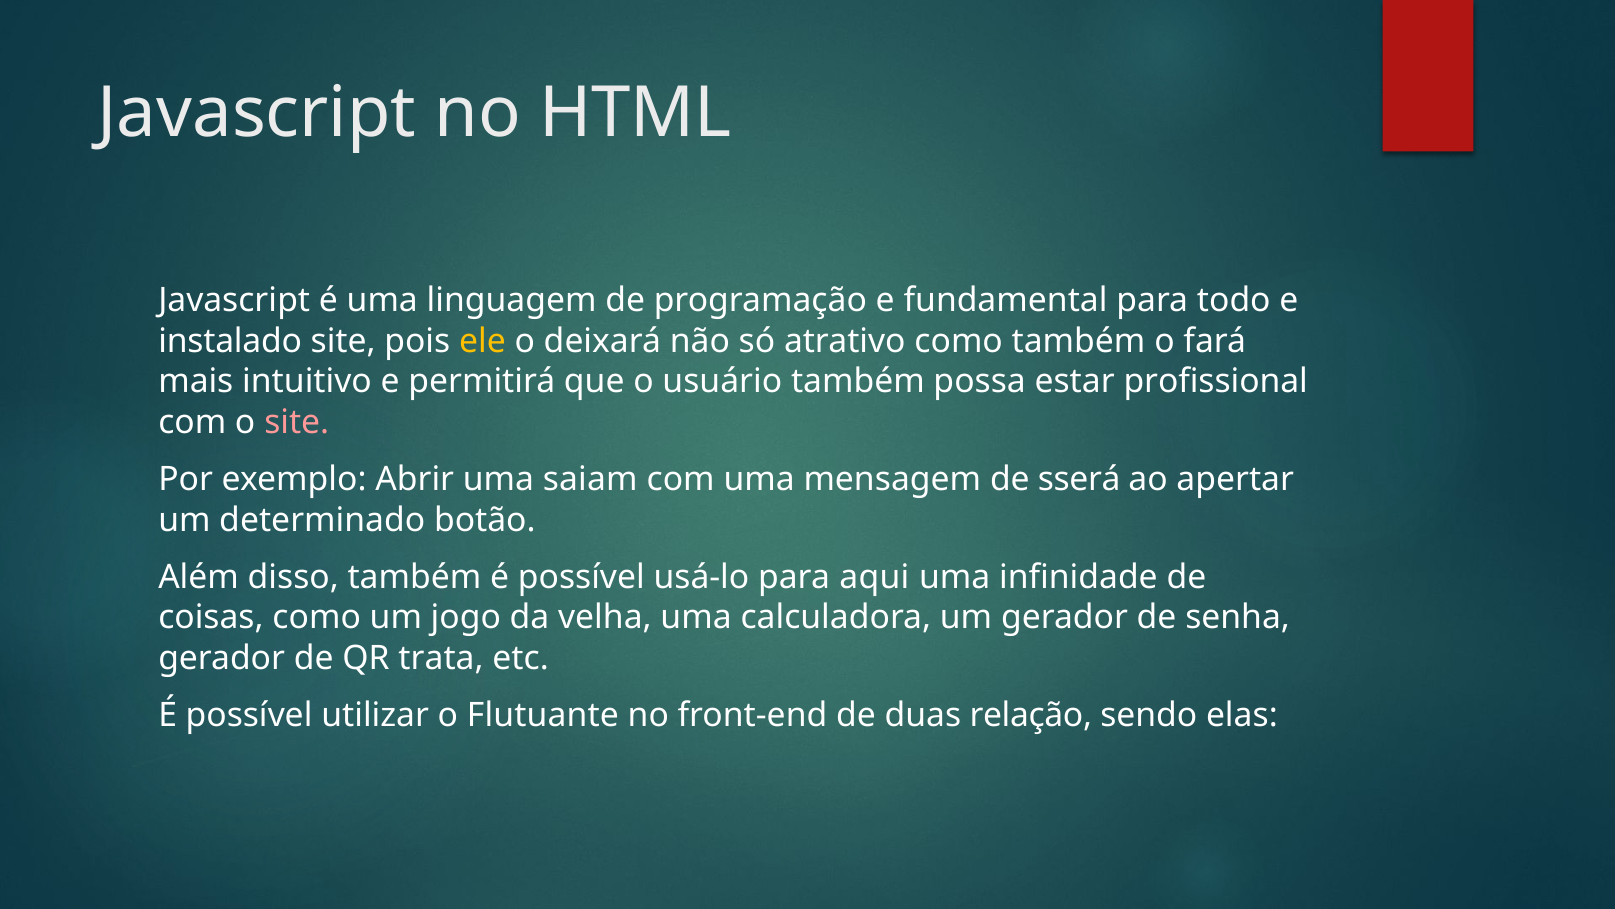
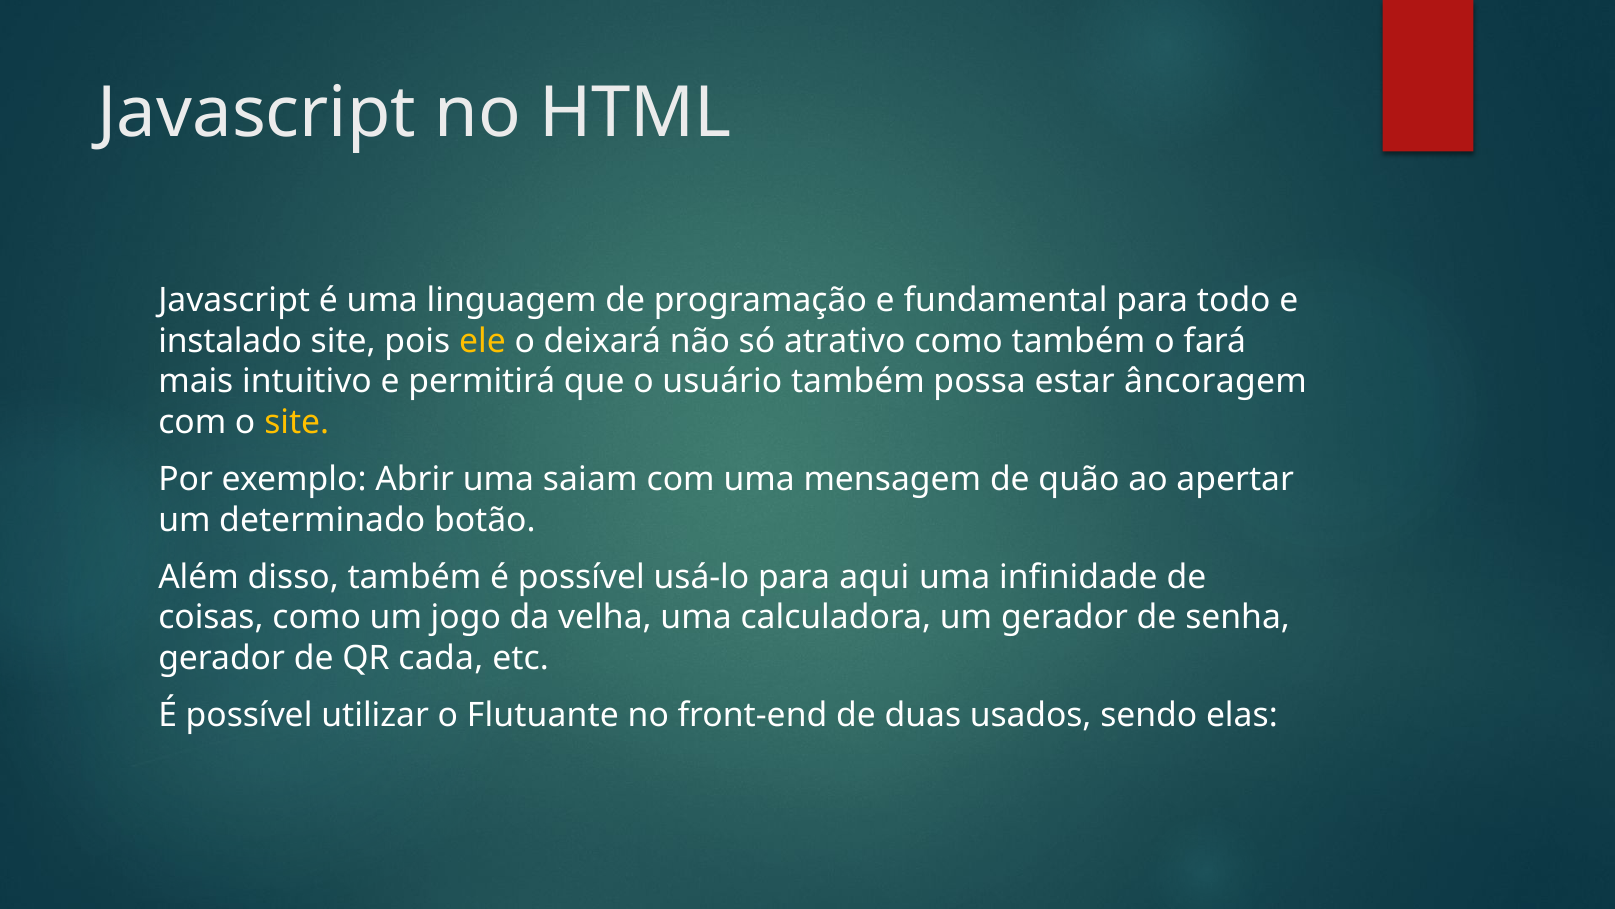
profissional: profissional -> âncoragem (1215, 381)
site colour: pink -> yellow (297, 422)
sserá: sserá -> quão (1079, 479)
trata: trata -> cada (441, 658)
relação: relação -> usados (1031, 715)
